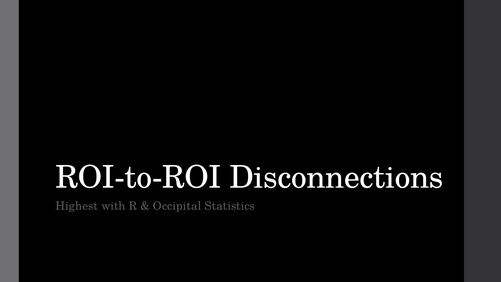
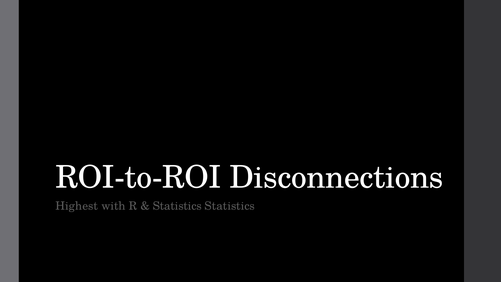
Occipital: Occipital -> Statistics (177, 206)
